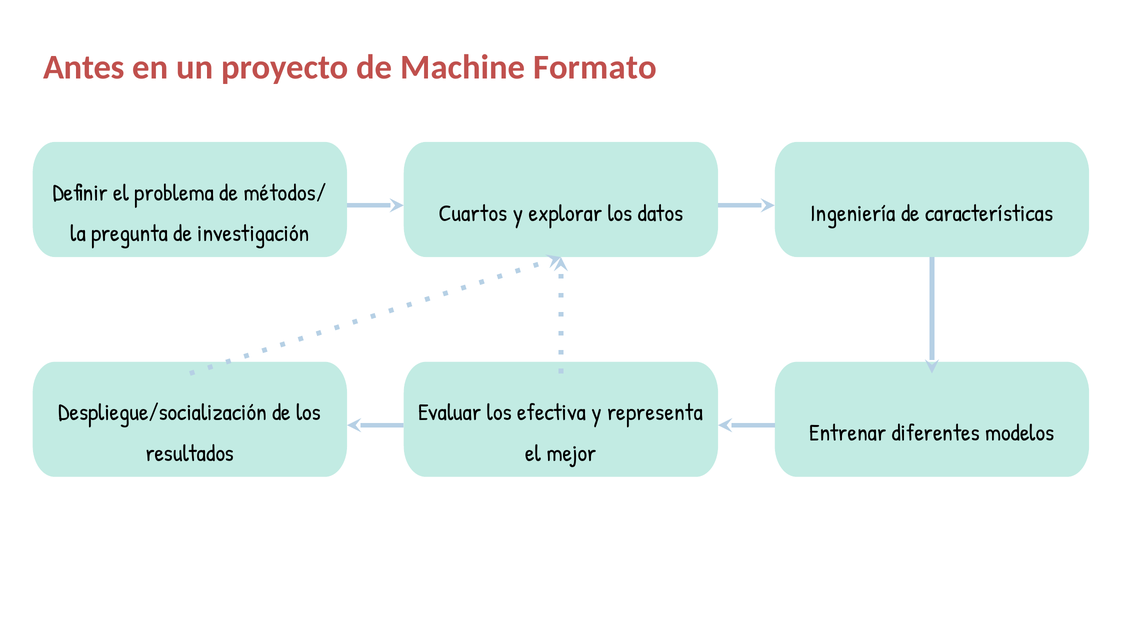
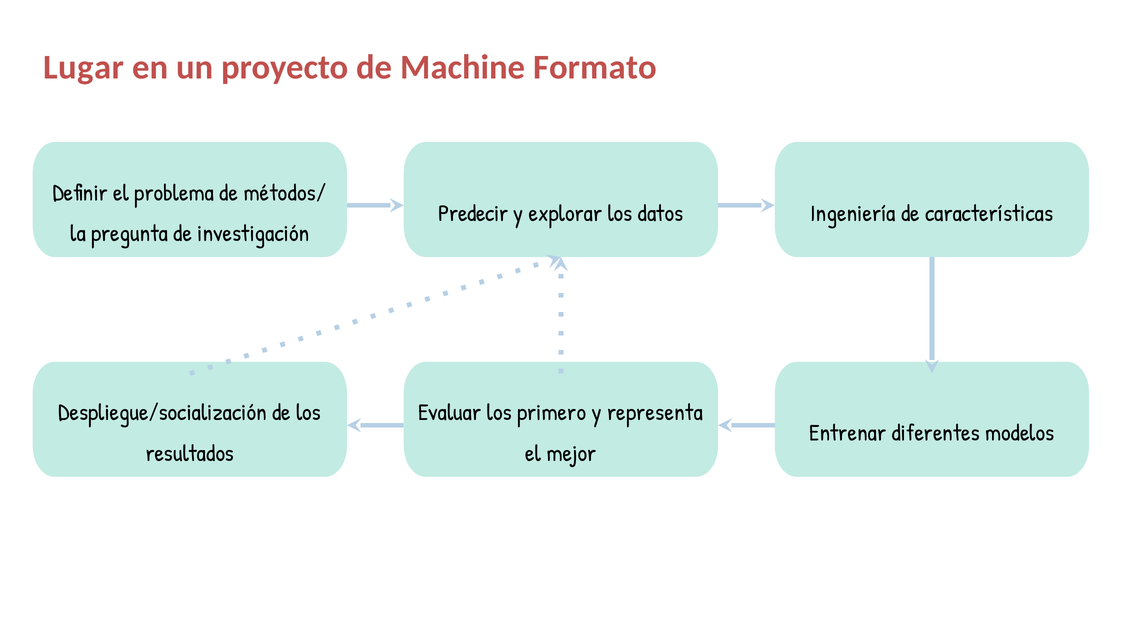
Antes: Antes -> Lugar (84, 67)
Cuartos: Cuartos -> Predecir (473, 213)
efectiva: efectiva -> primero (552, 413)
